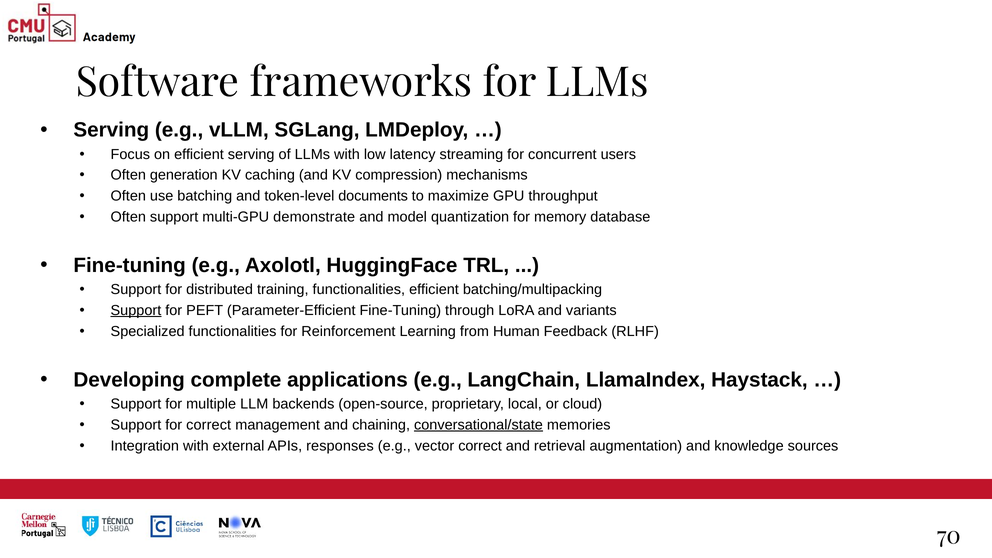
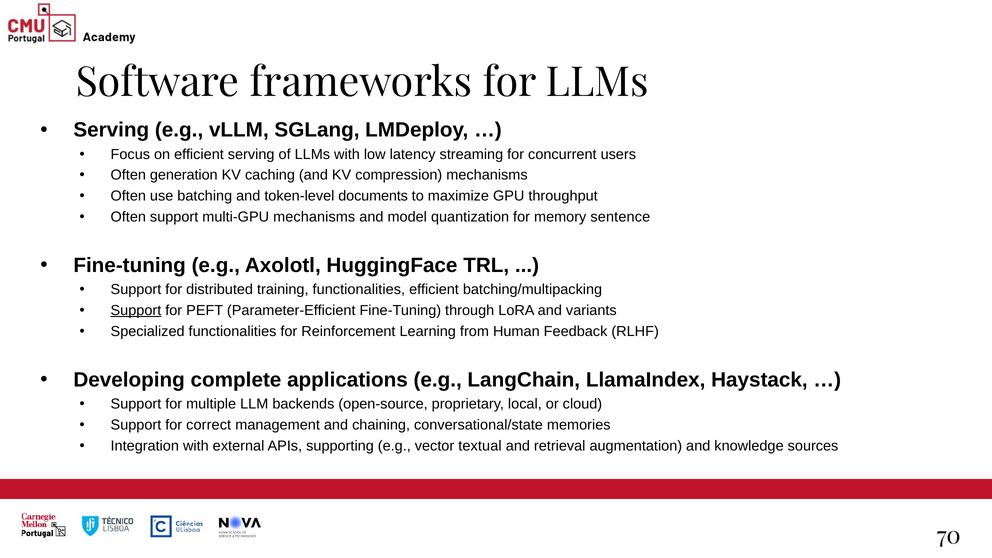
multi-GPU demonstrate: demonstrate -> mechanisms (314, 217)
database: database -> sentence (620, 217)
conversational/state underline: present -> none (478, 425)
responses: responses -> supporting (340, 446)
vector correct: correct -> textual (480, 446)
